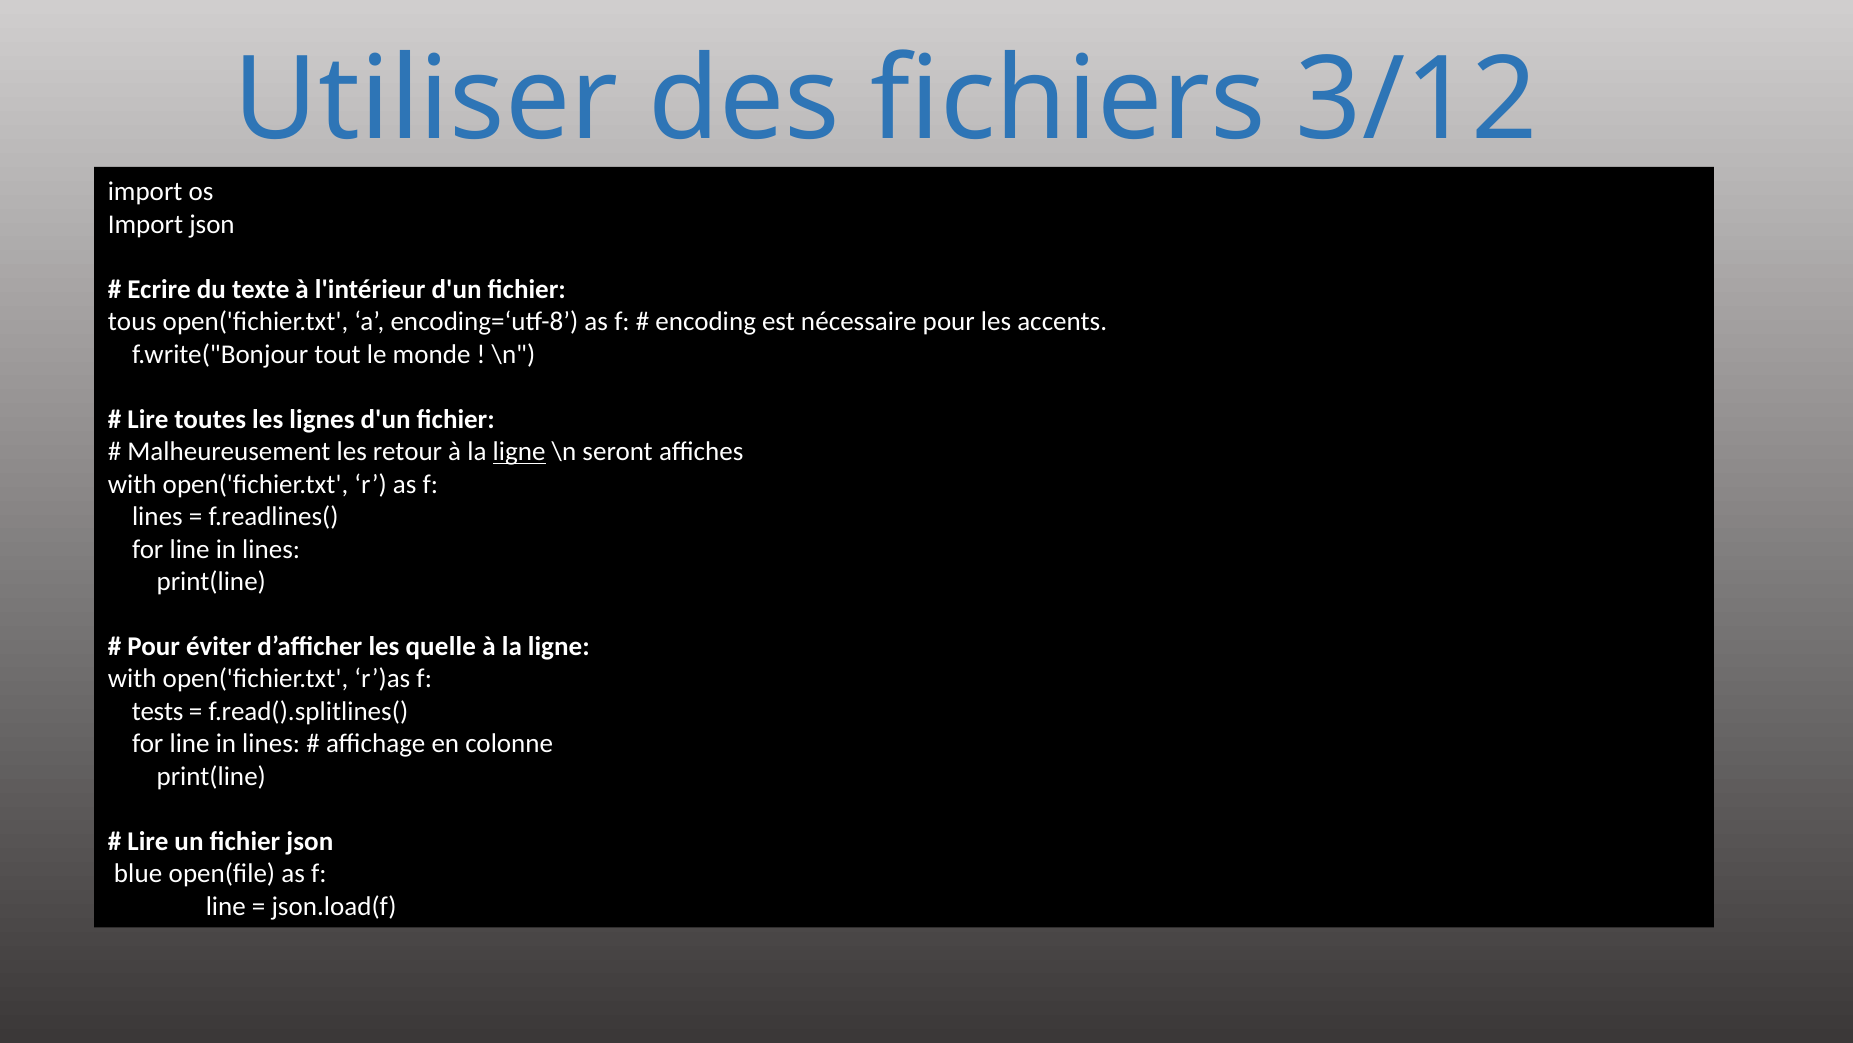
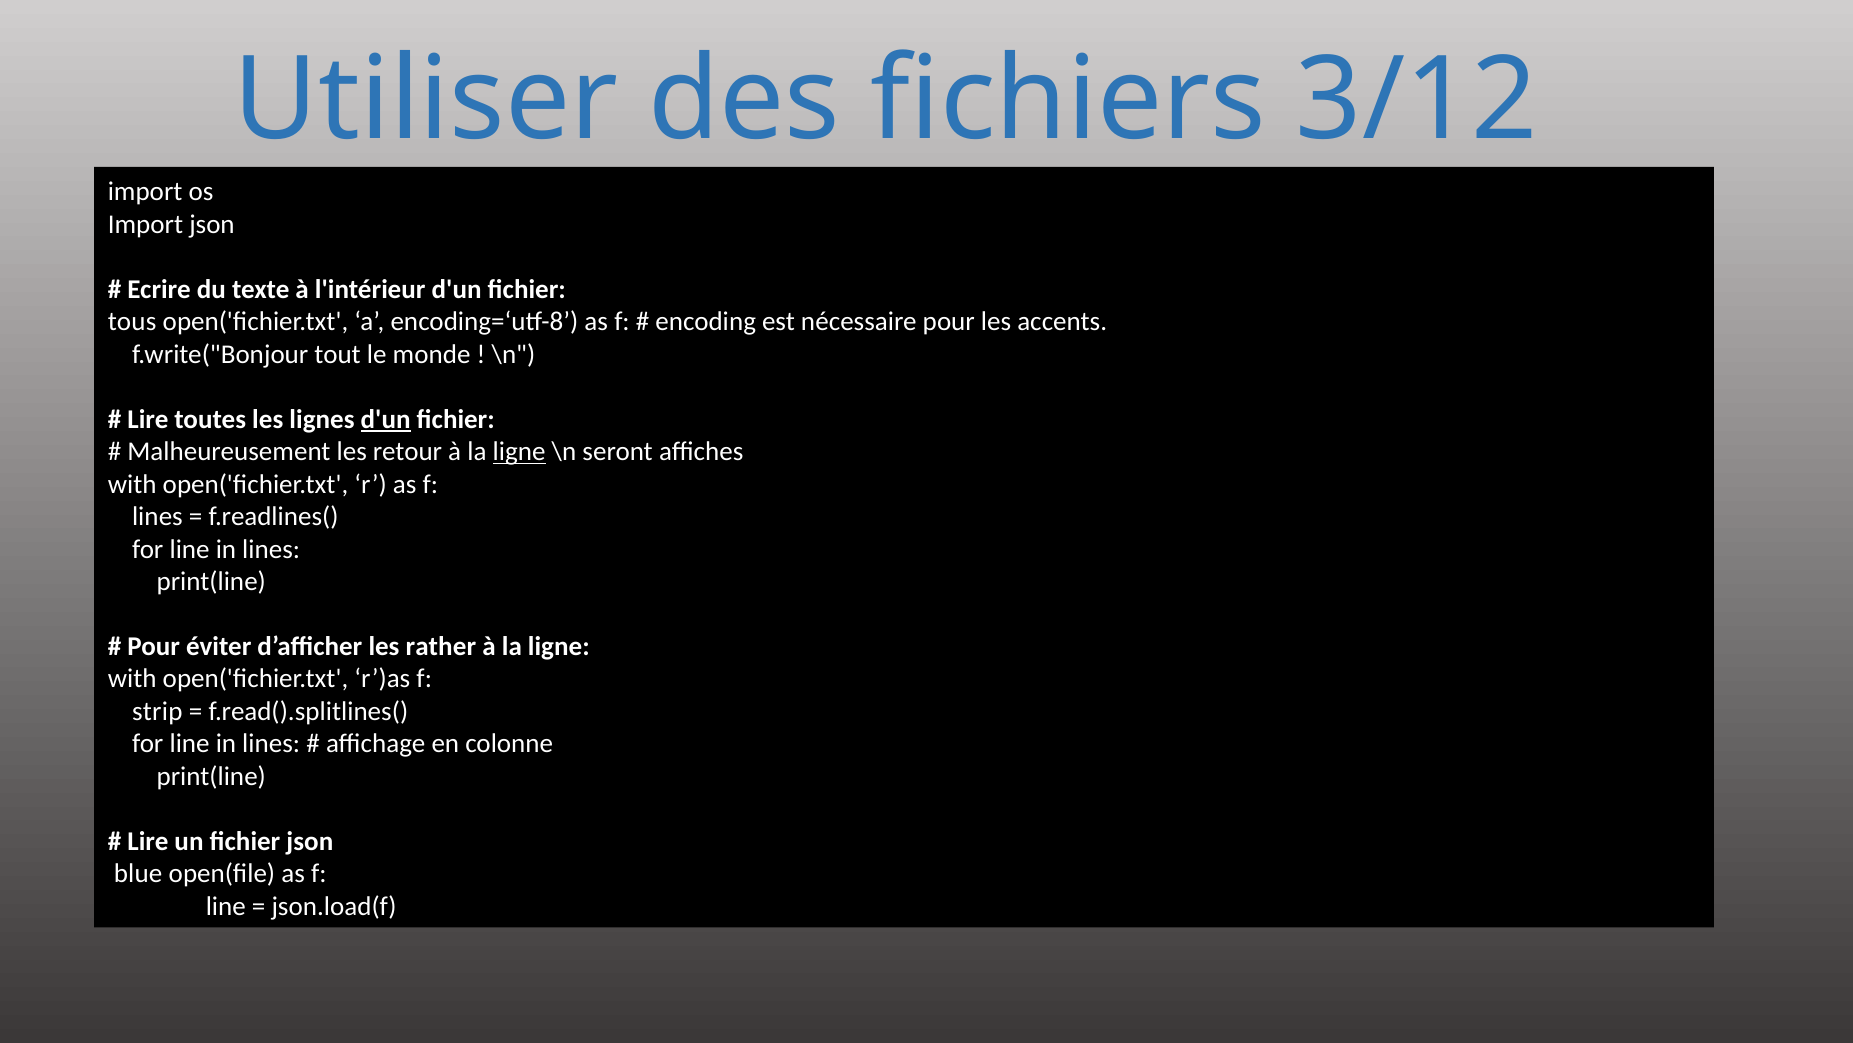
d'un underline: none -> present (386, 419)
quelle: quelle -> rather (441, 646)
tests: tests -> strip (157, 711)
